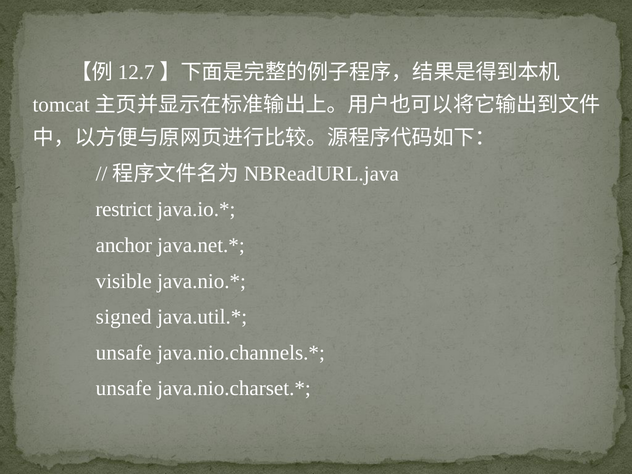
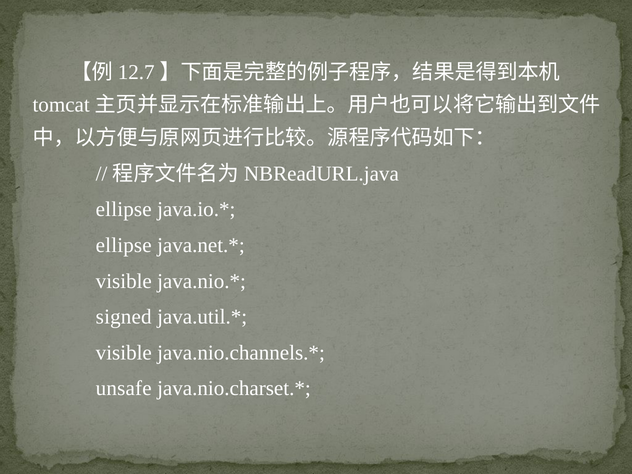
restrict: restrict -> ellipse (124, 209)
anchor: anchor -> ellipse (124, 245)
unsafe: unsafe -> visible (124, 353)
